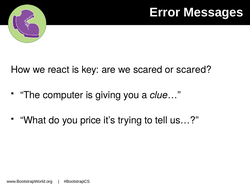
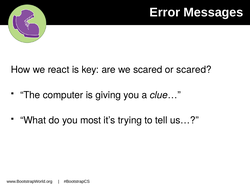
price: price -> most (91, 120)
